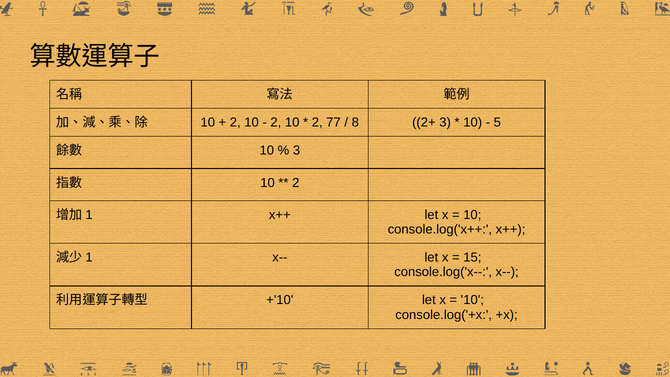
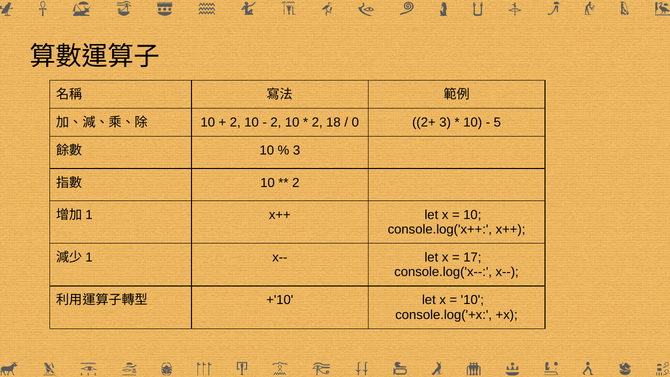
77: 77 -> 18 (333, 123)
8: 8 -> 0 (355, 123)
15: 15 -> 17 (472, 257)
